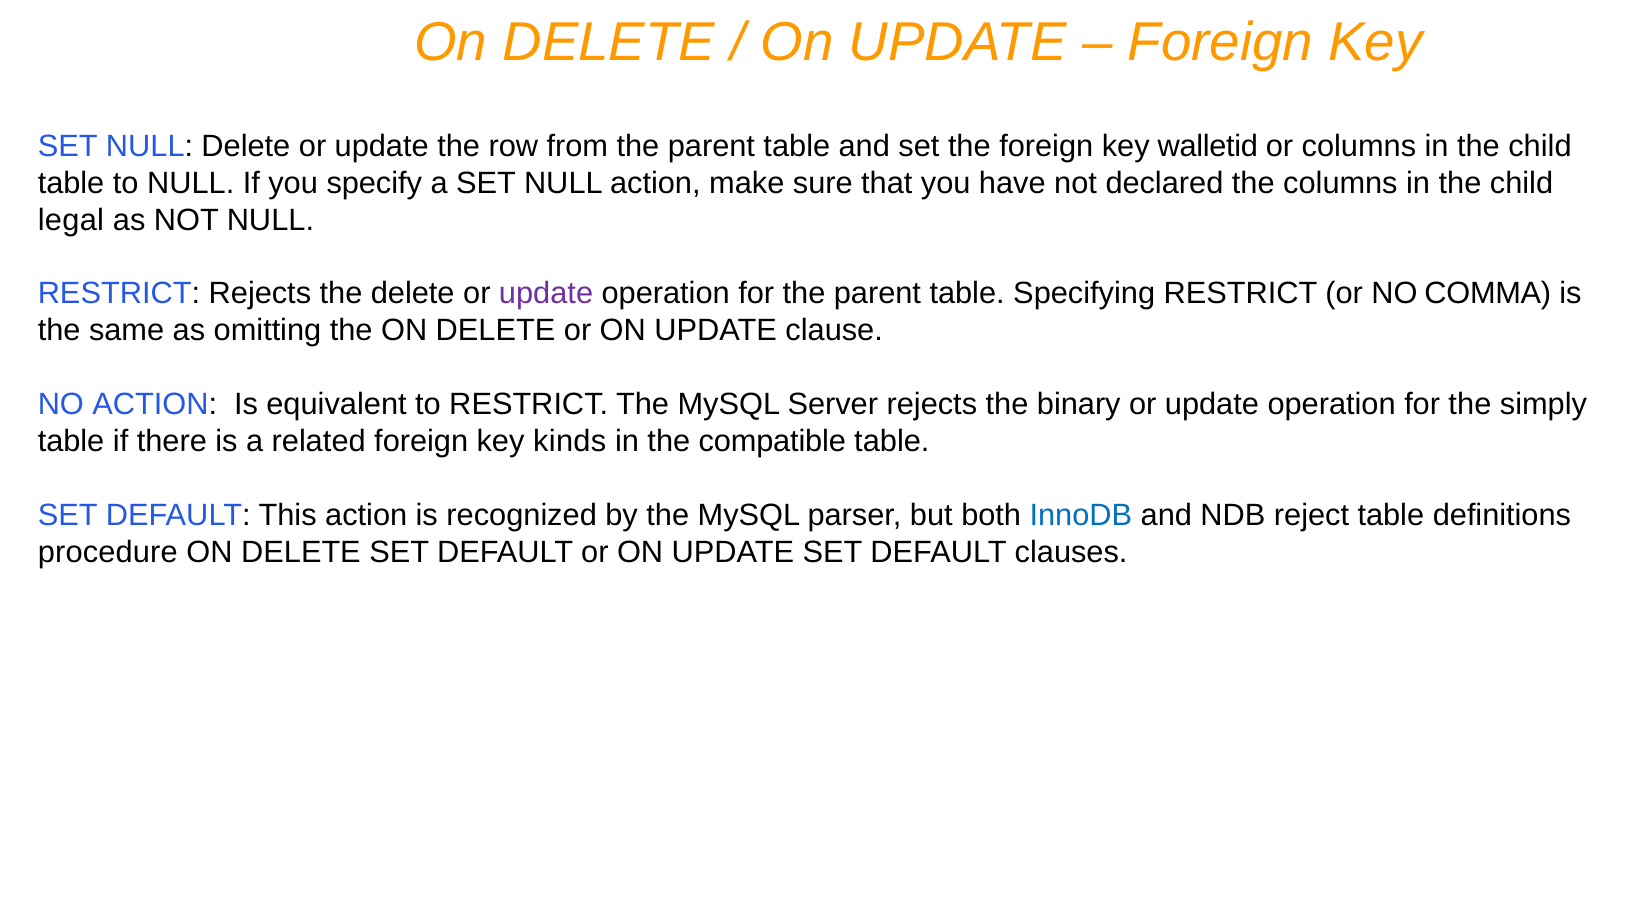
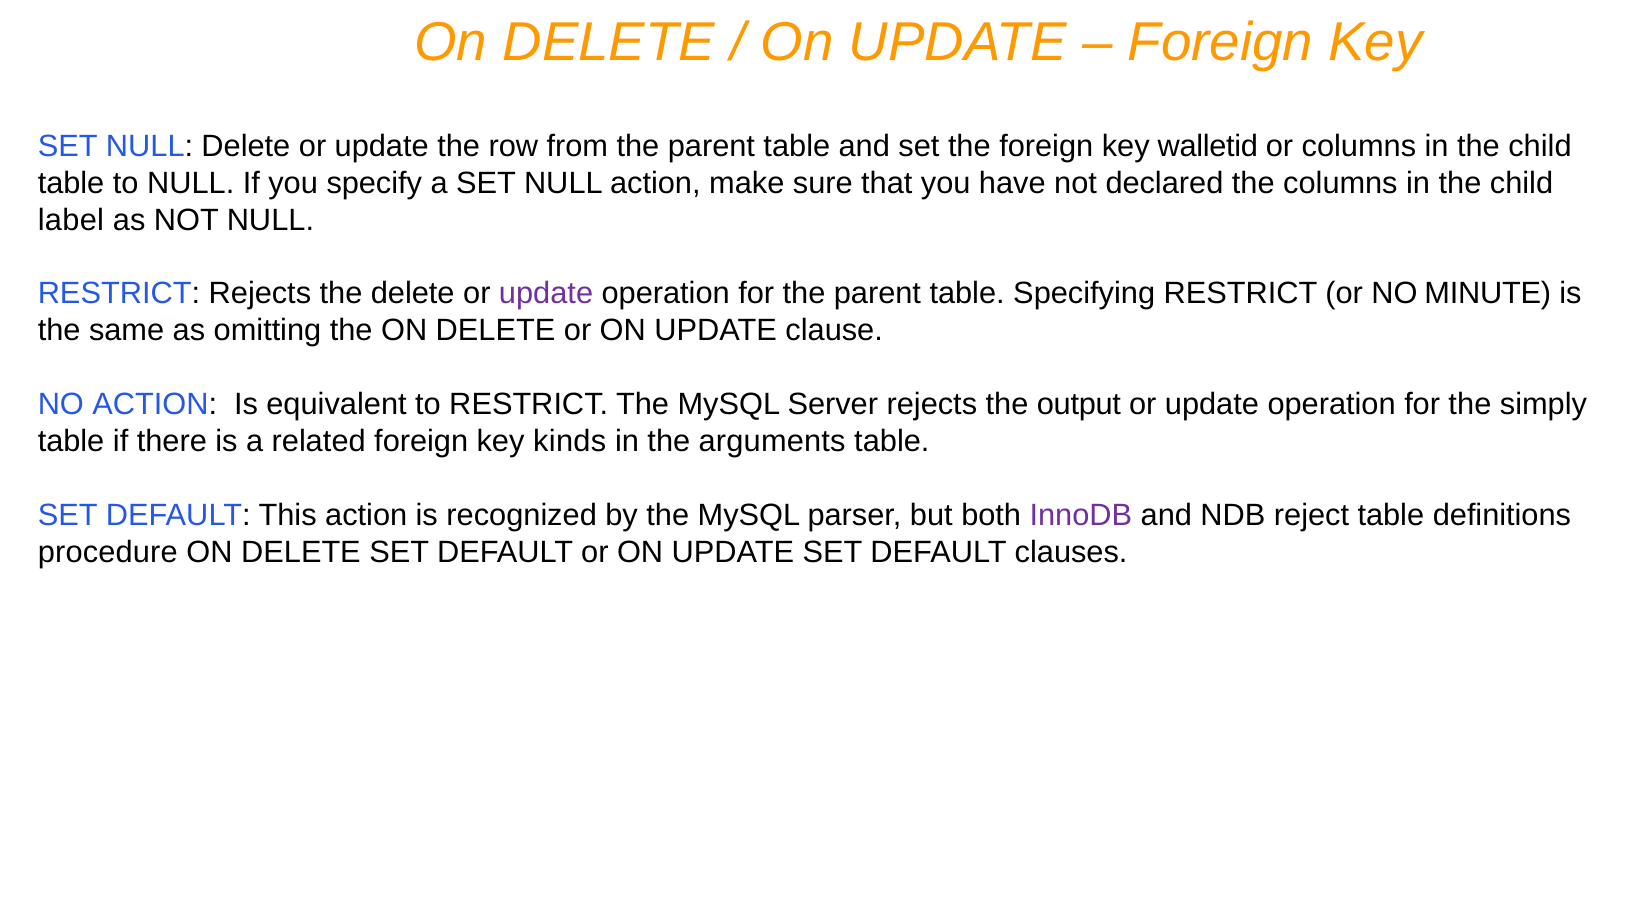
legal: legal -> label (71, 220)
COMMA: COMMA -> MINUTE (1488, 294)
binary: binary -> output (1079, 405)
compatible: compatible -> arguments (772, 441)
InnoDB colour: blue -> purple (1081, 515)
